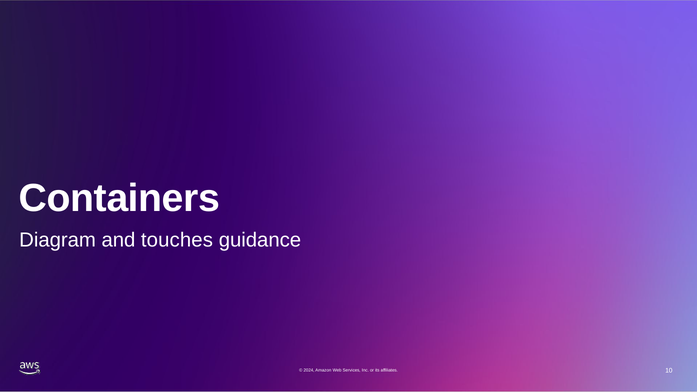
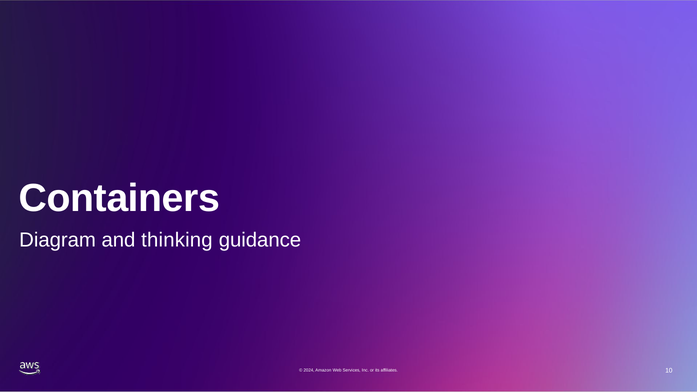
touches: touches -> thinking (177, 240)
